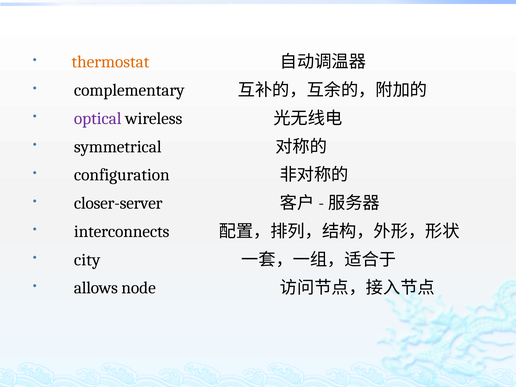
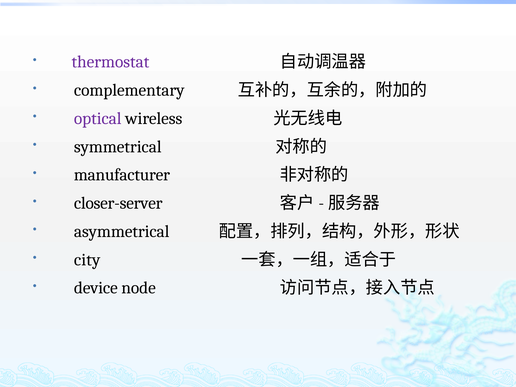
thermostat colour: orange -> purple (110, 62)
configuration: configuration -> manufacturer (122, 175)
interconnects: interconnects -> asymmetrical (122, 231)
allows: allows -> device (96, 288)
